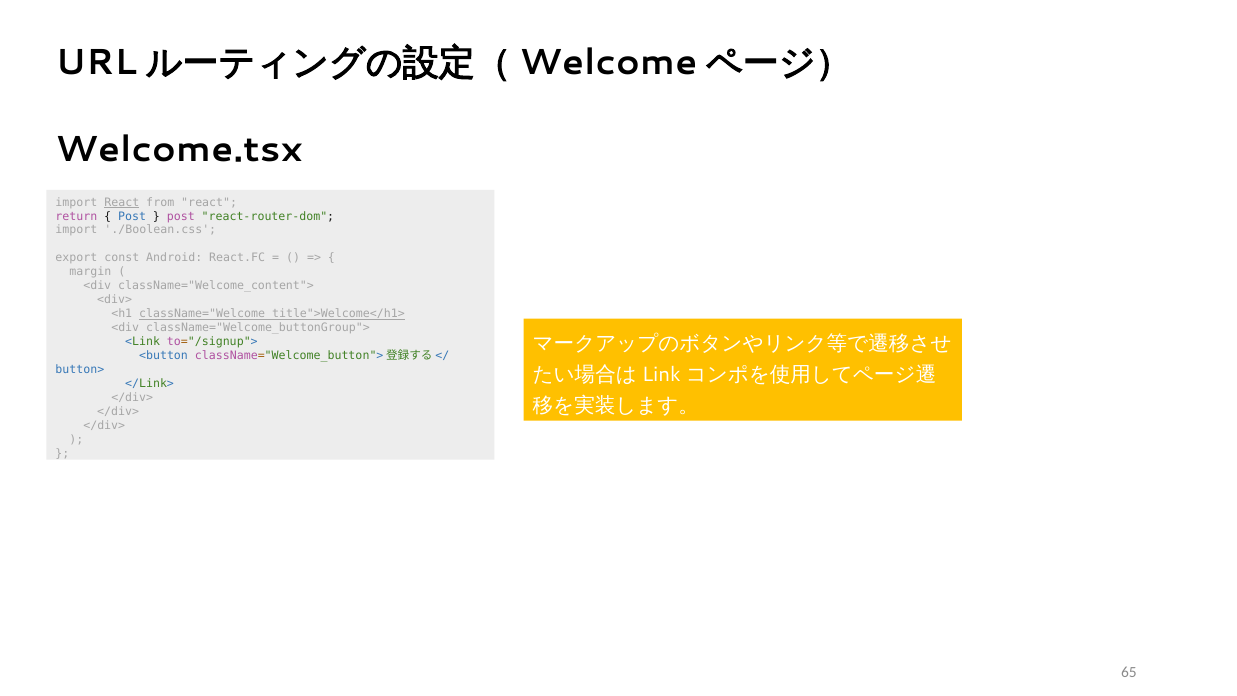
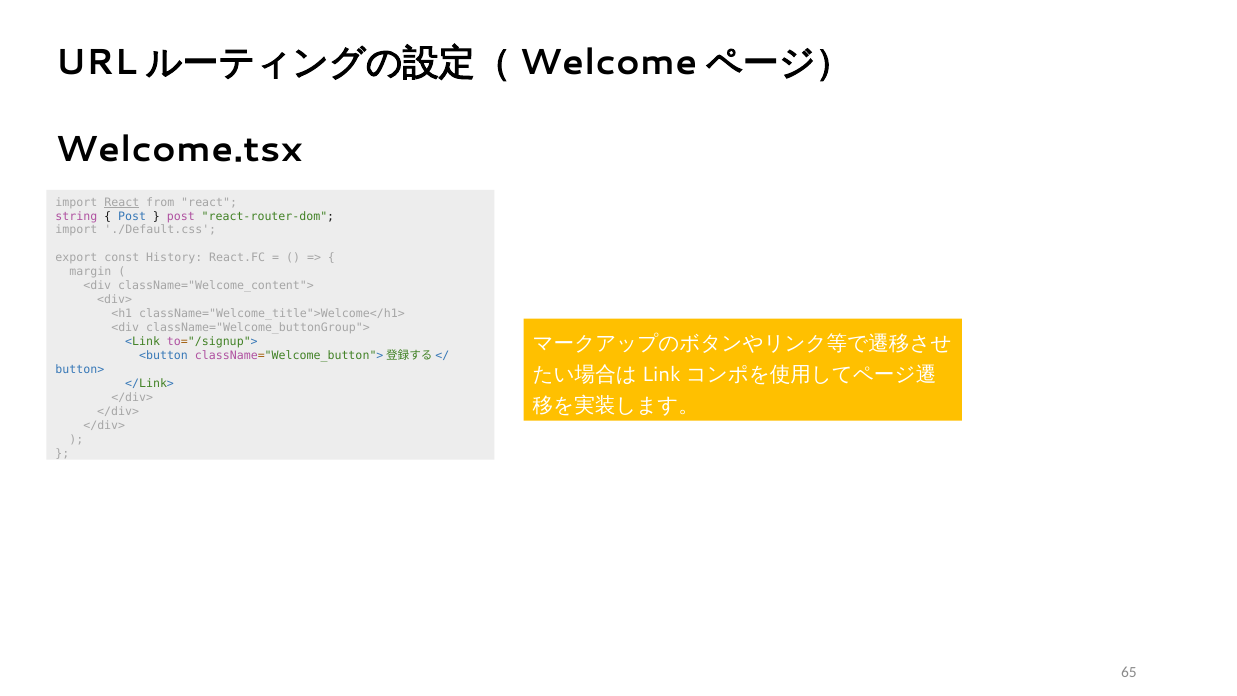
return: return -> string (76, 216)
./Boolean.css: ./Boolean.css -> ./Default.css (160, 230)
Android: Android -> History (174, 258)
className="Welcome_title">Welcome</h1> underline: present -> none (272, 314)
